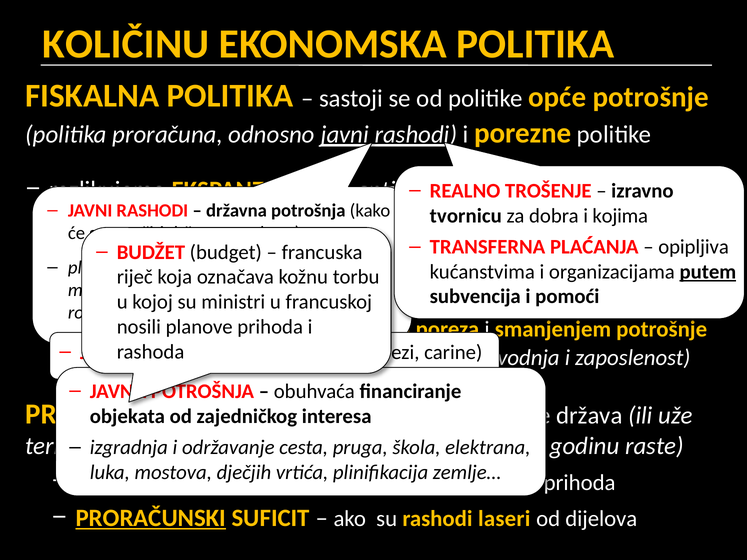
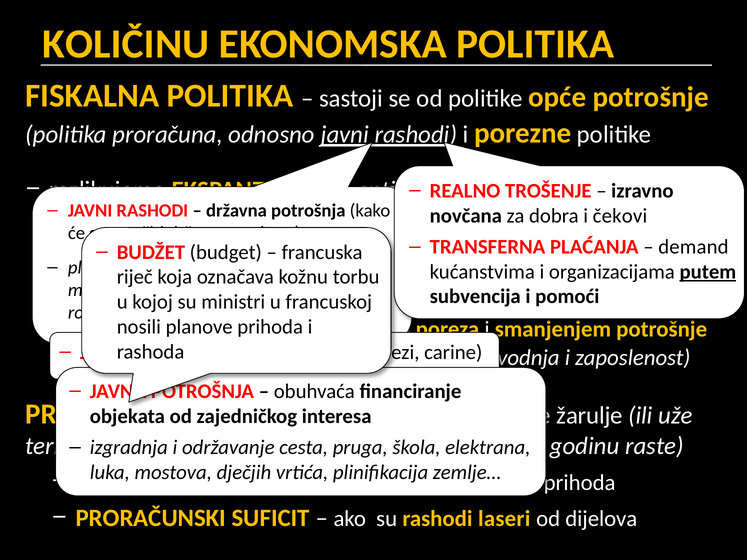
tvornicu: tvornicu -> novčana (466, 216)
kojima: kojima -> čekovi (620, 216)
opipljiva: opipljiva -> demand (693, 247)
država: država -> žarulje (590, 416)
PRORAČUNSKI underline: present -> none (151, 518)
